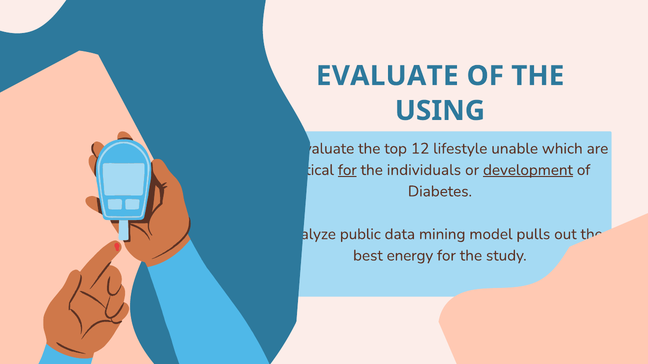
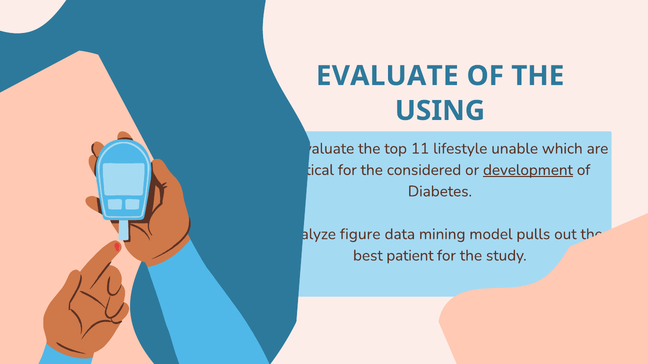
12: 12 -> 11 (420, 149)
for underline: present -> none (347, 170)
individuals: individuals -> considered (424, 170)
public: public -> figure (360, 234)
energy: energy -> patient (410, 256)
